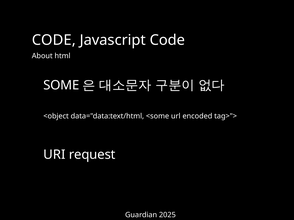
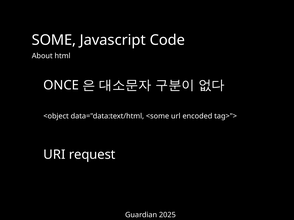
CODE: CODE -> SOME (54, 40)
SOME: SOME -> ONCE (61, 85)
